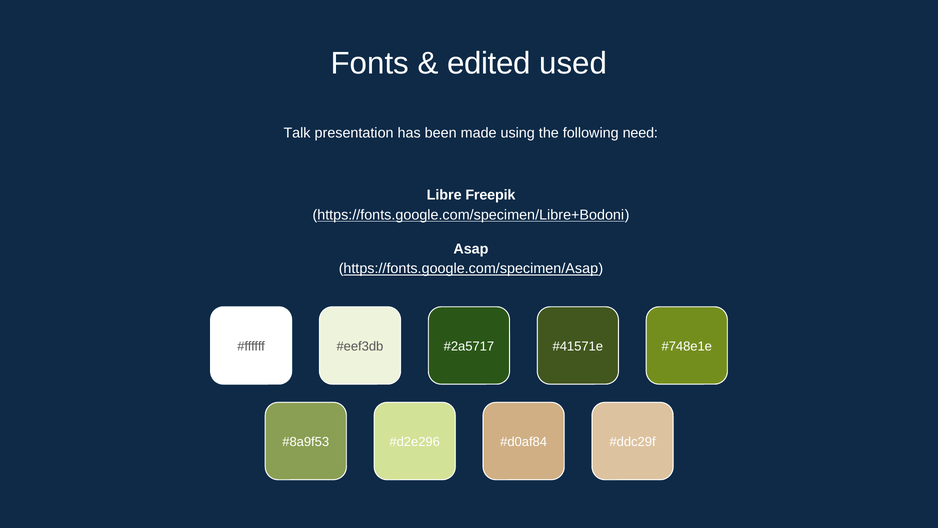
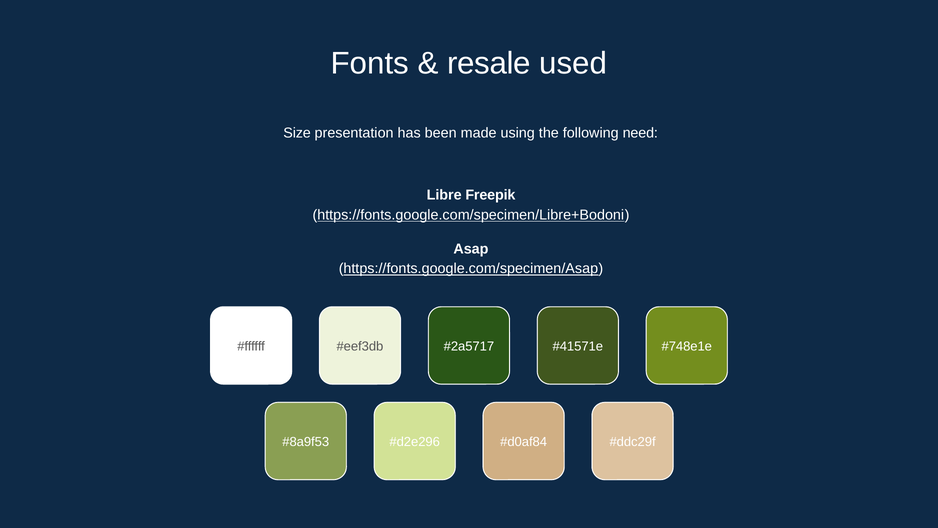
edited: edited -> resale (489, 64)
Talk: Talk -> Size (297, 133)
